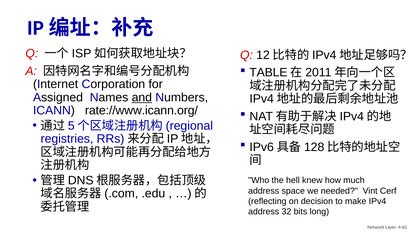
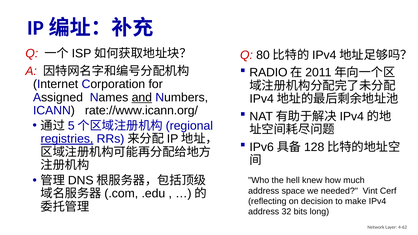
12: 12 -> 80 (263, 55)
TABLE: TABLE -> RADIO (268, 73)
registries underline: none -> present (67, 139)
